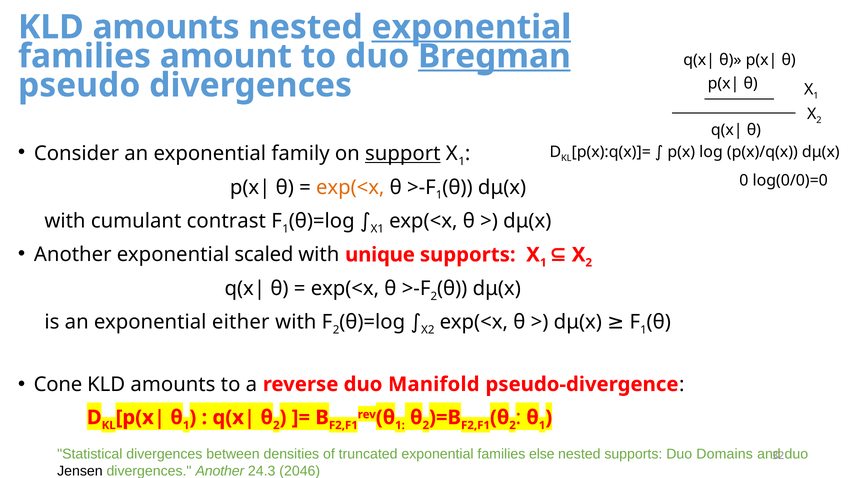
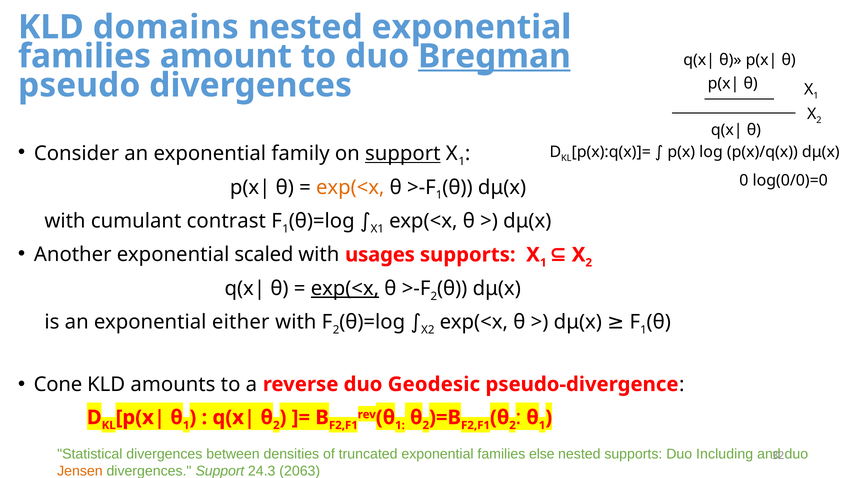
amounts: amounts -> domains (166, 27)
exponential underline: present -> none (471, 27)
unique: unique -> usages (380, 254)
exp(<x underline: none -> present (345, 288)
Manifold: Manifold -> Geodesic (434, 384)
Domains: Domains -> Including (725, 454)
Jensen colour: black -> orange (80, 471)
divergences Another: Another -> Support (220, 471)
2046: 2046 -> 2063 (300, 471)
